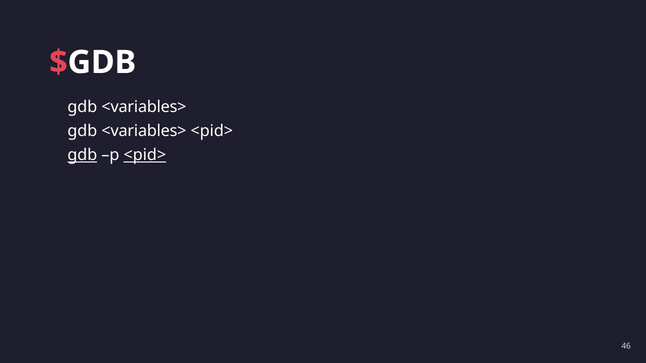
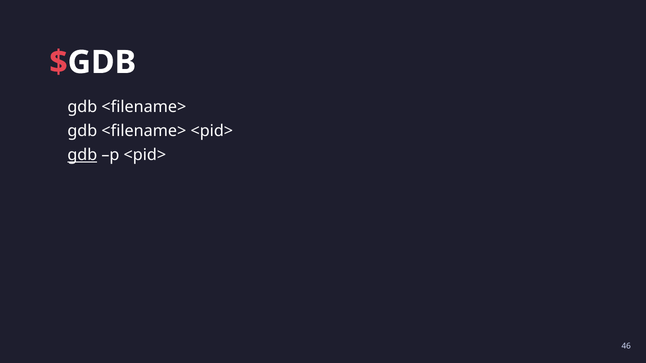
<variables>: <variables> -> <filename> (144, 107)
<variables>: <variables> -> <filename> (144, 131)
<pid> underline: present -> none (145, 155)
